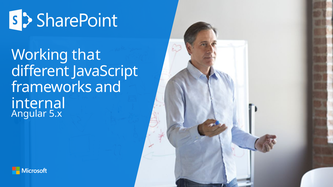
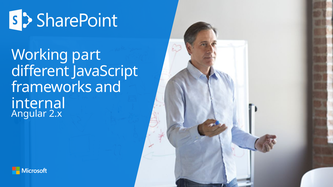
that: that -> part (86, 55)
5.x: 5.x -> 2.x (56, 114)
